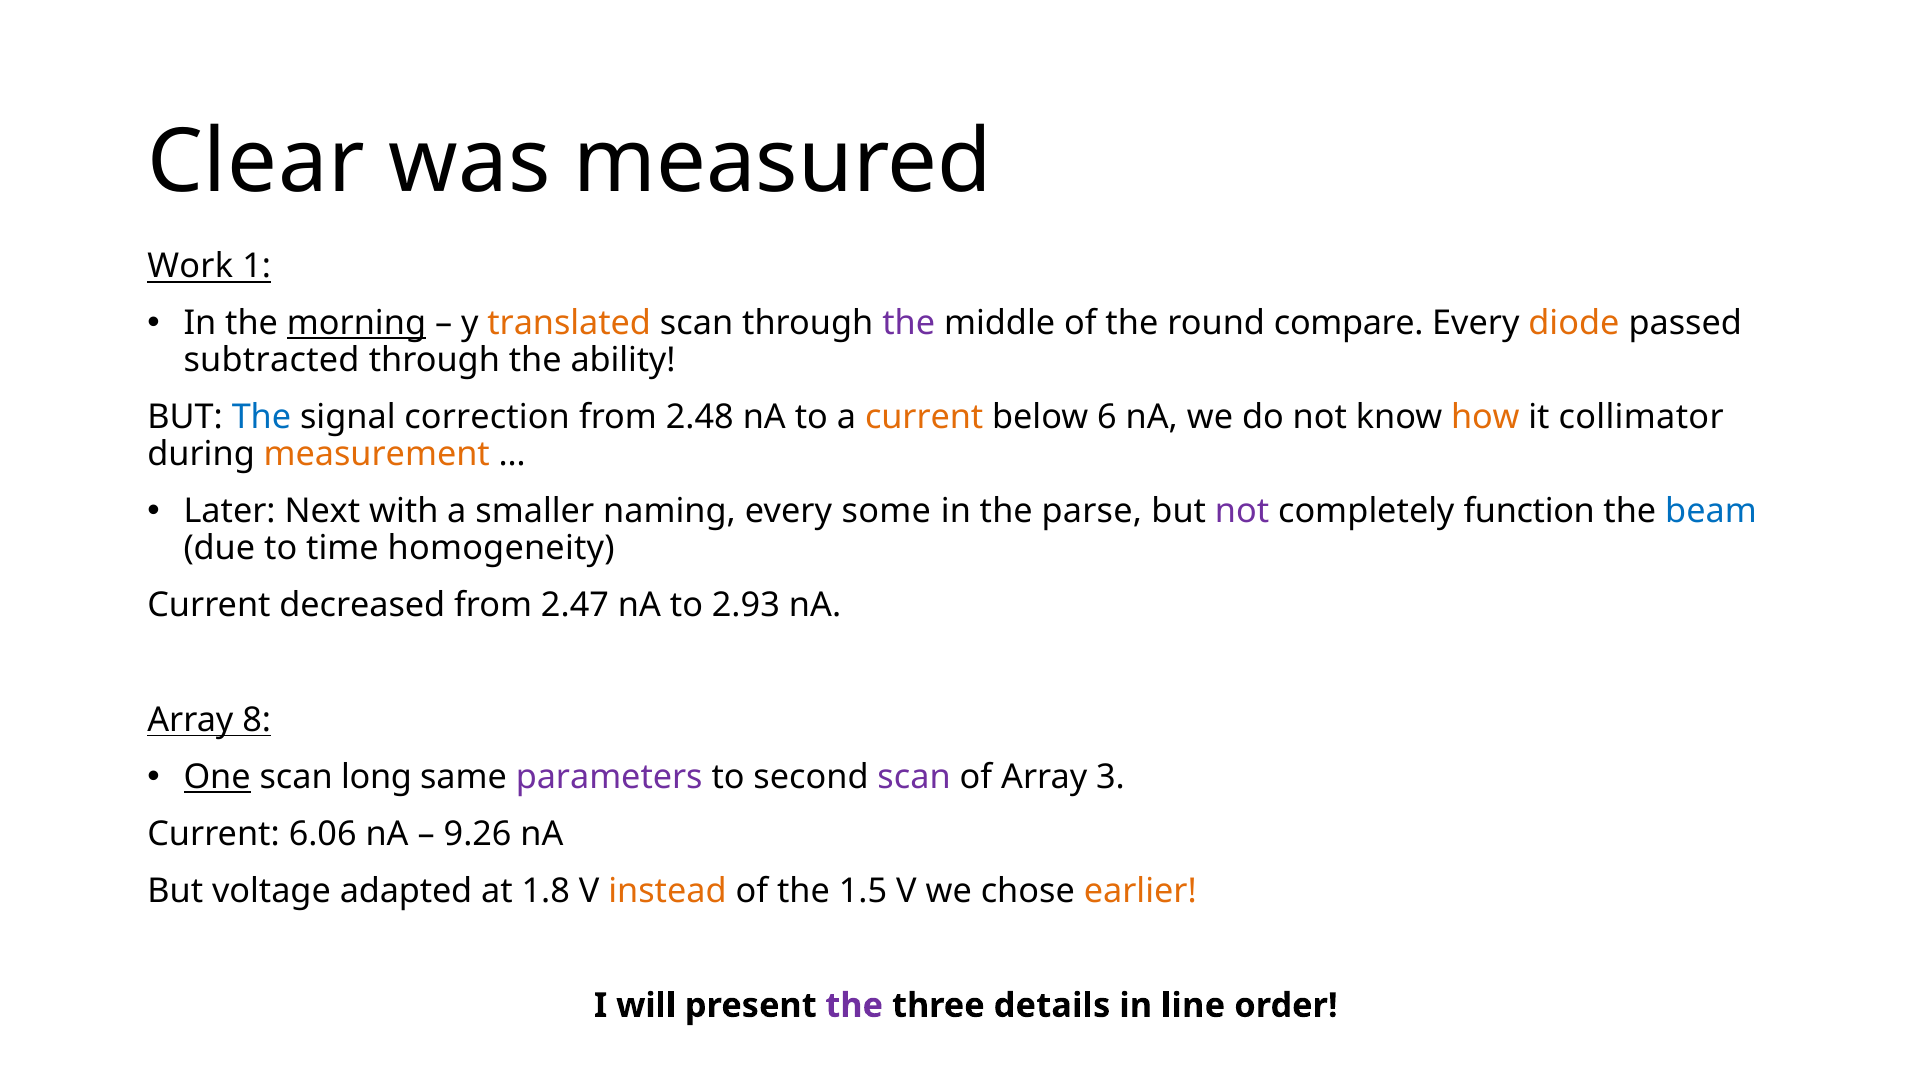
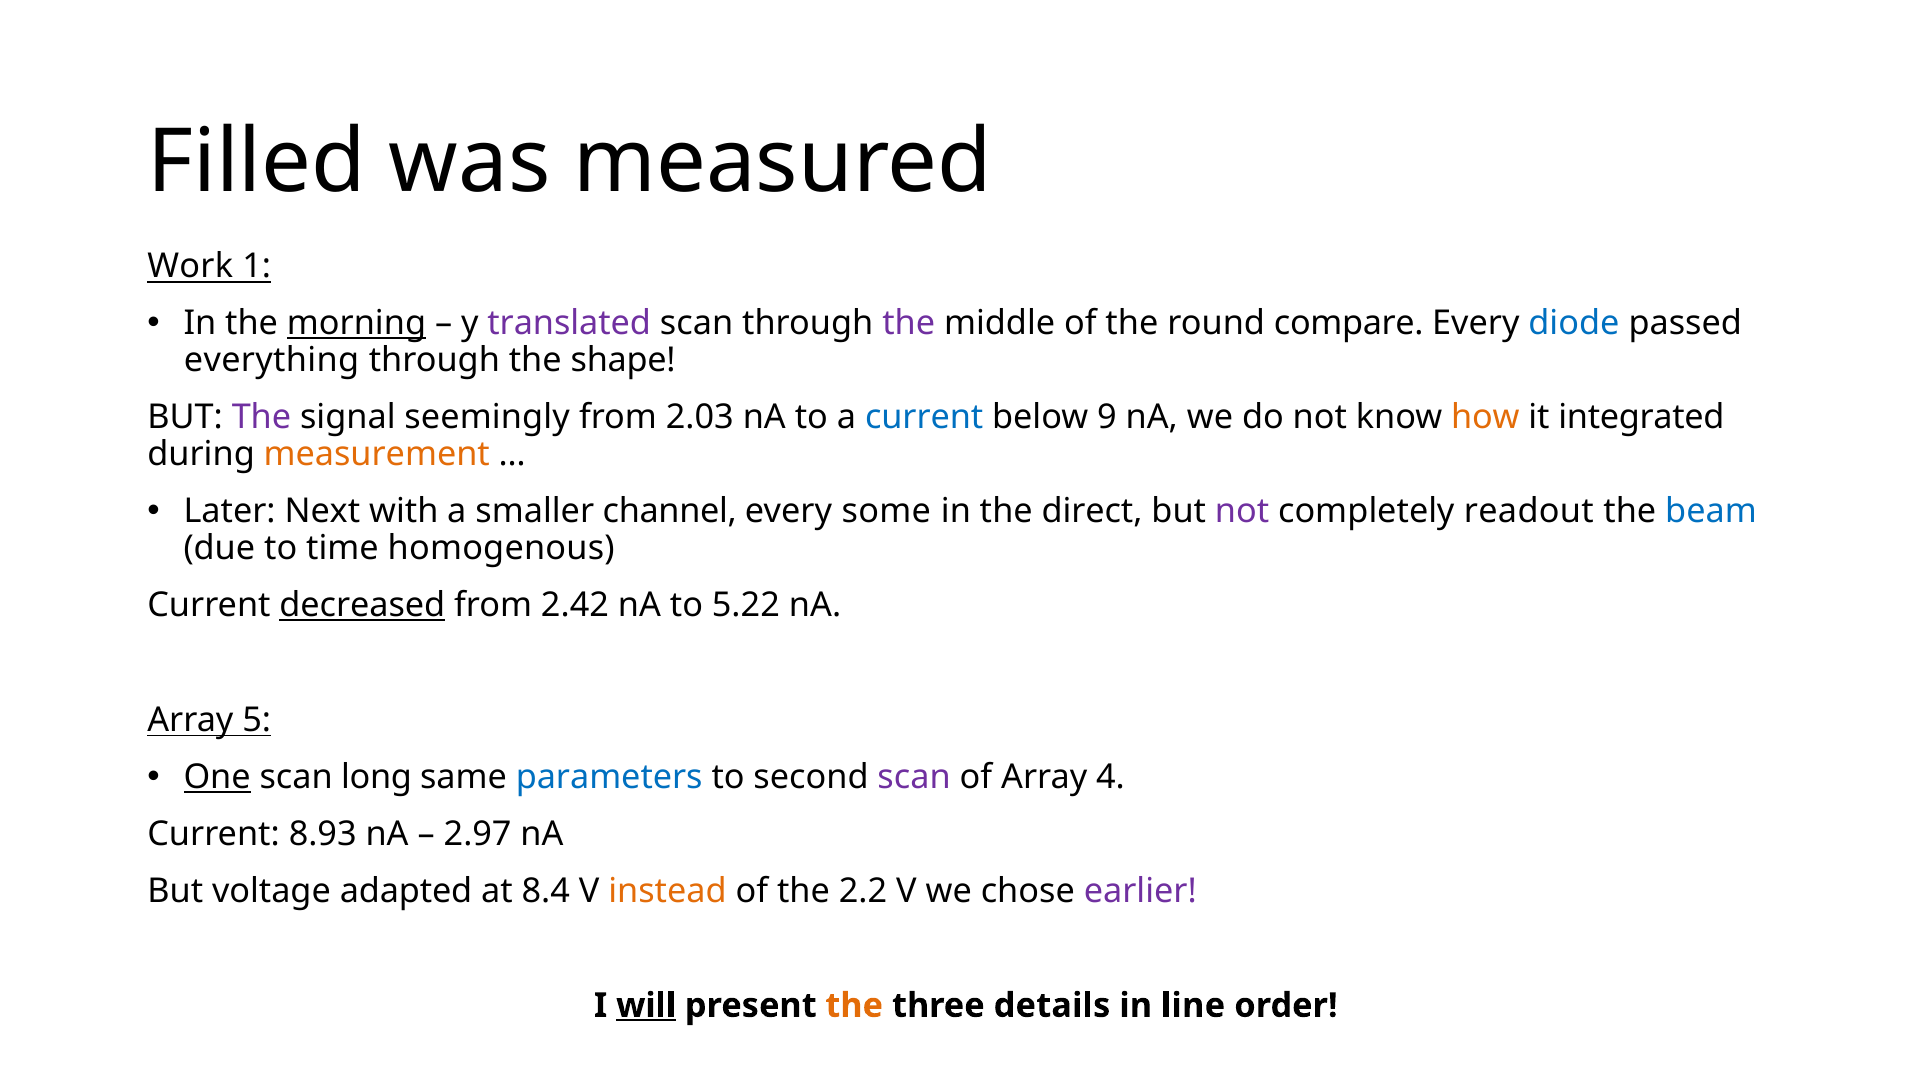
Clear: Clear -> Filled (257, 162)
translated colour: orange -> purple (569, 323)
diode colour: orange -> blue (1574, 323)
subtracted: subtracted -> everything (272, 360)
ability: ability -> shape (623, 360)
The colour: blue -> purple (261, 417)
correction: correction -> seemingly (487, 417)
2.48: 2.48 -> 2.03 (700, 417)
current colour: orange -> blue (924, 417)
6: 6 -> 9 (1107, 417)
collimator: collimator -> integrated (1641, 417)
naming: naming -> channel (670, 511)
parse: parse -> direct (1092, 511)
function: function -> readout (1529, 511)
homogeneity: homogeneity -> homogenous (501, 548)
decreased underline: none -> present (362, 606)
2.47: 2.47 -> 2.42 (575, 606)
2.93: 2.93 -> 5.22 (746, 606)
8: 8 -> 5 (257, 720)
parameters colour: purple -> blue (609, 777)
3: 3 -> 4 (1111, 777)
6.06: 6.06 -> 8.93 (323, 834)
9.26: 9.26 -> 2.97 (478, 834)
1.8: 1.8 -> 8.4 (546, 891)
1.5: 1.5 -> 2.2 (863, 891)
earlier colour: orange -> purple (1140, 891)
will underline: none -> present (646, 1005)
the colour: purple -> orange (854, 1005)
